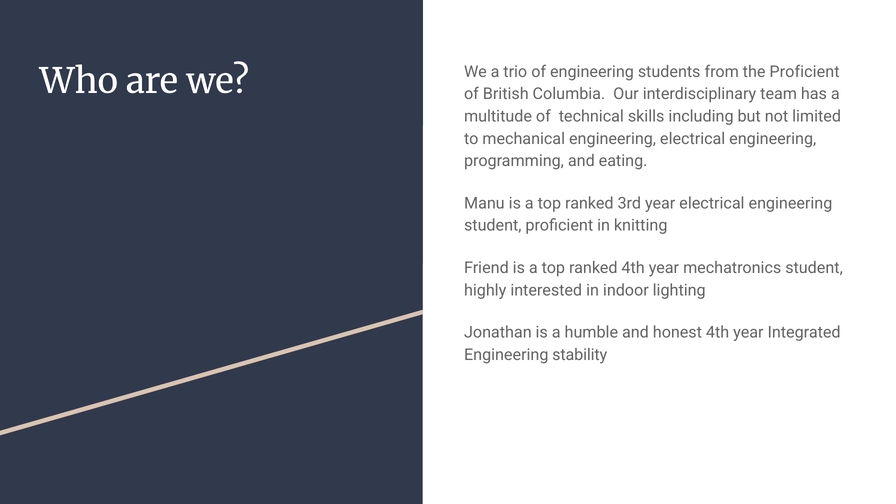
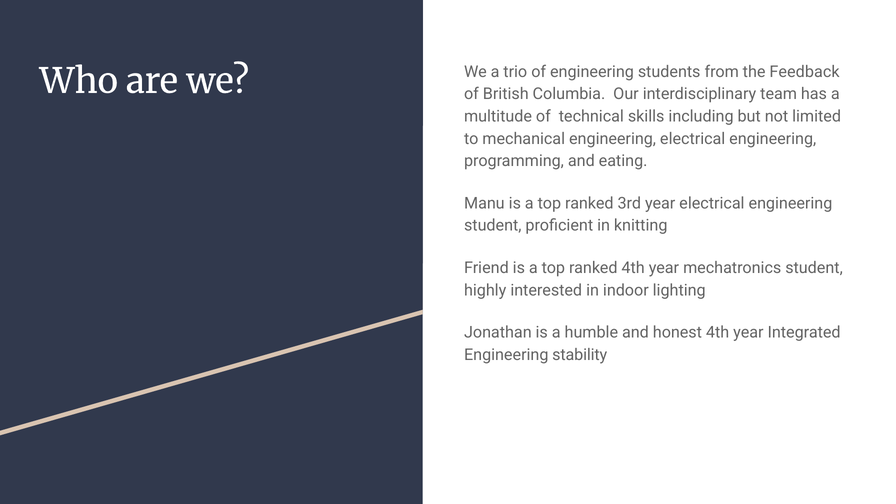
the Proficient: Proficient -> Feedback (805, 72)
